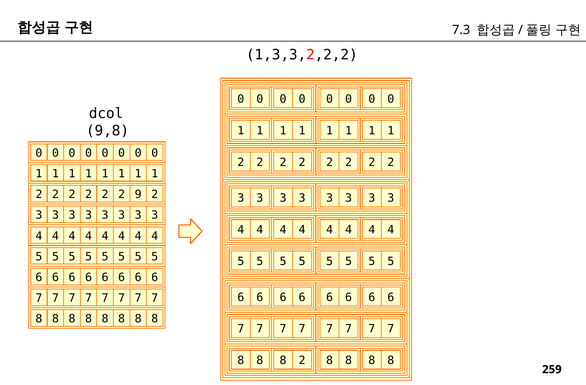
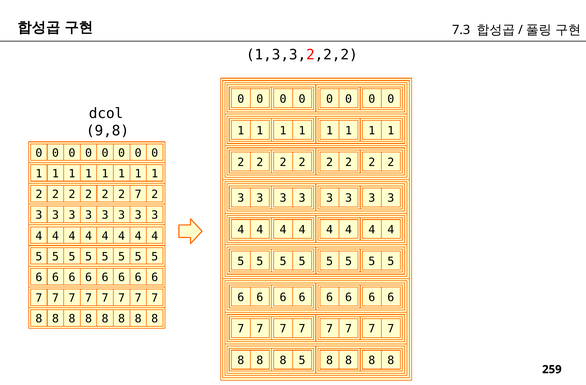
2 9: 9 -> 7 (138, 194)
8 2: 2 -> 5 (302, 360)
